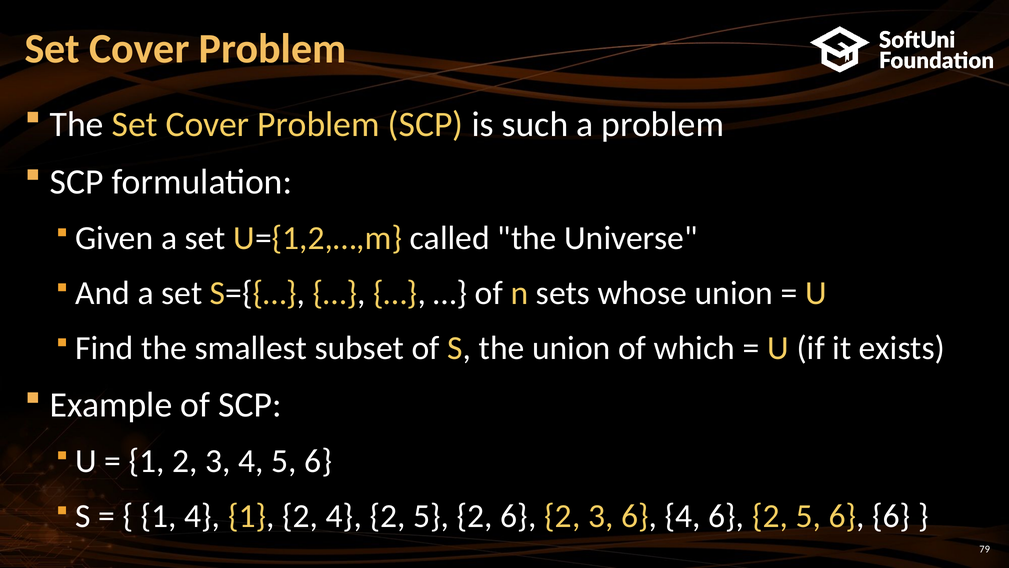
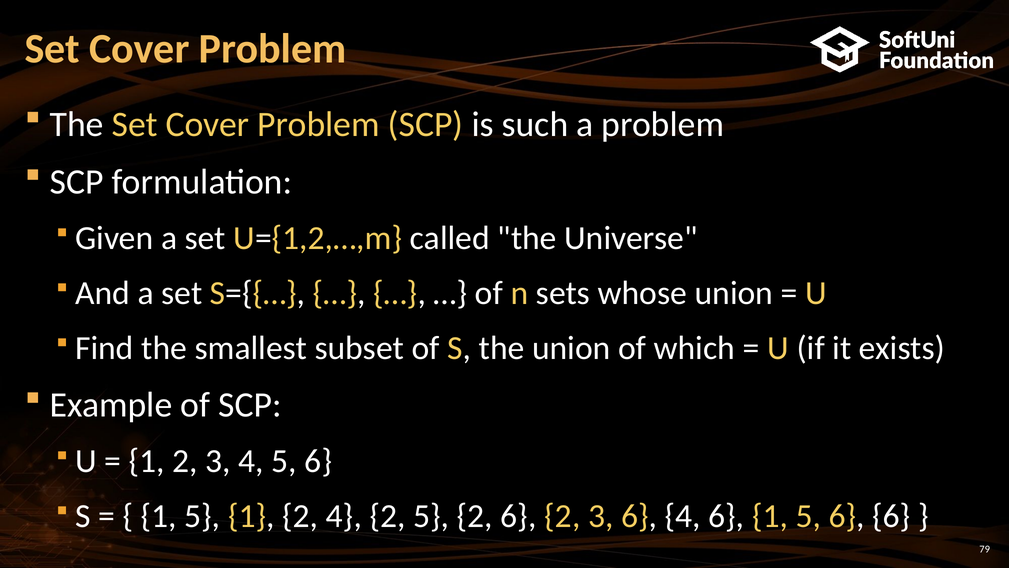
4: 4 -> 5 (202, 516)
4 6 2: 2 -> 1 (770, 516)
